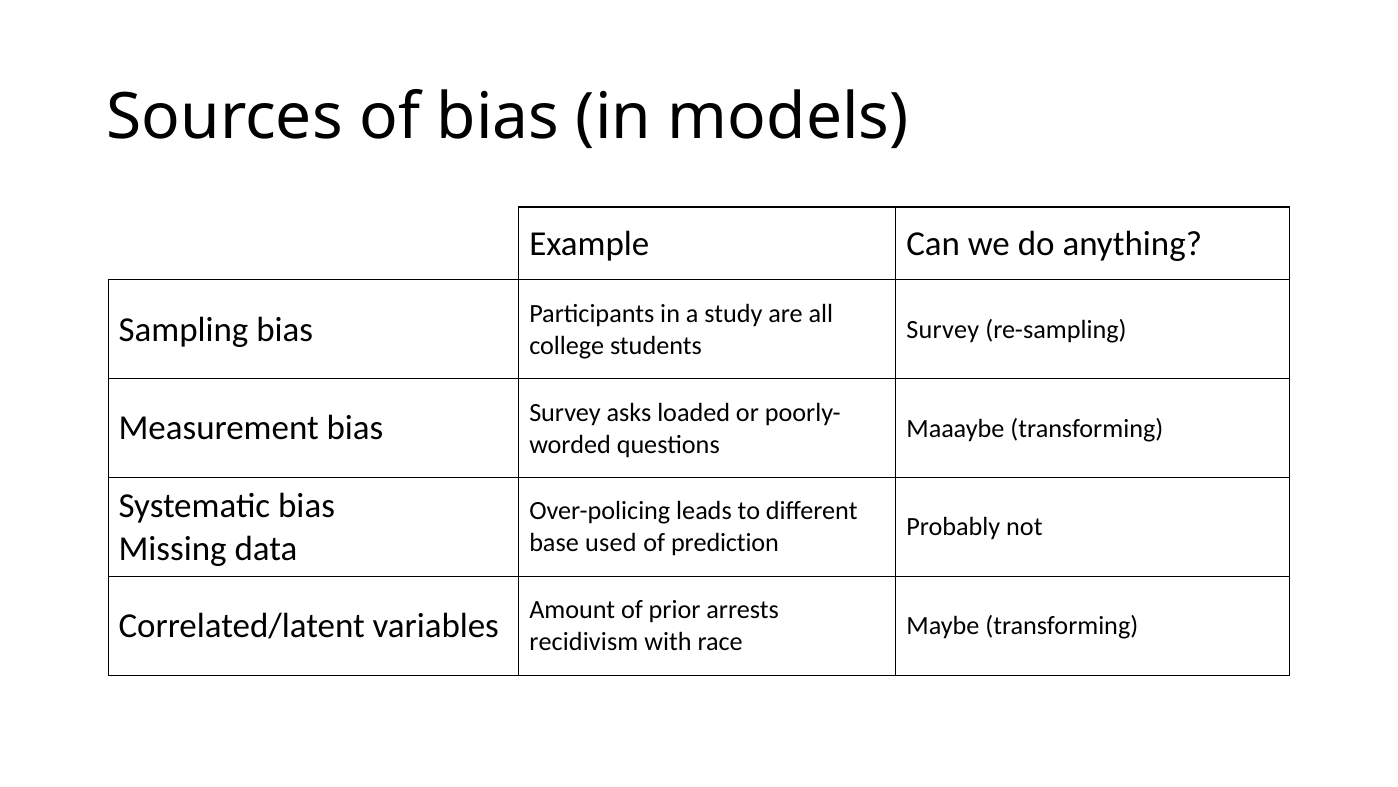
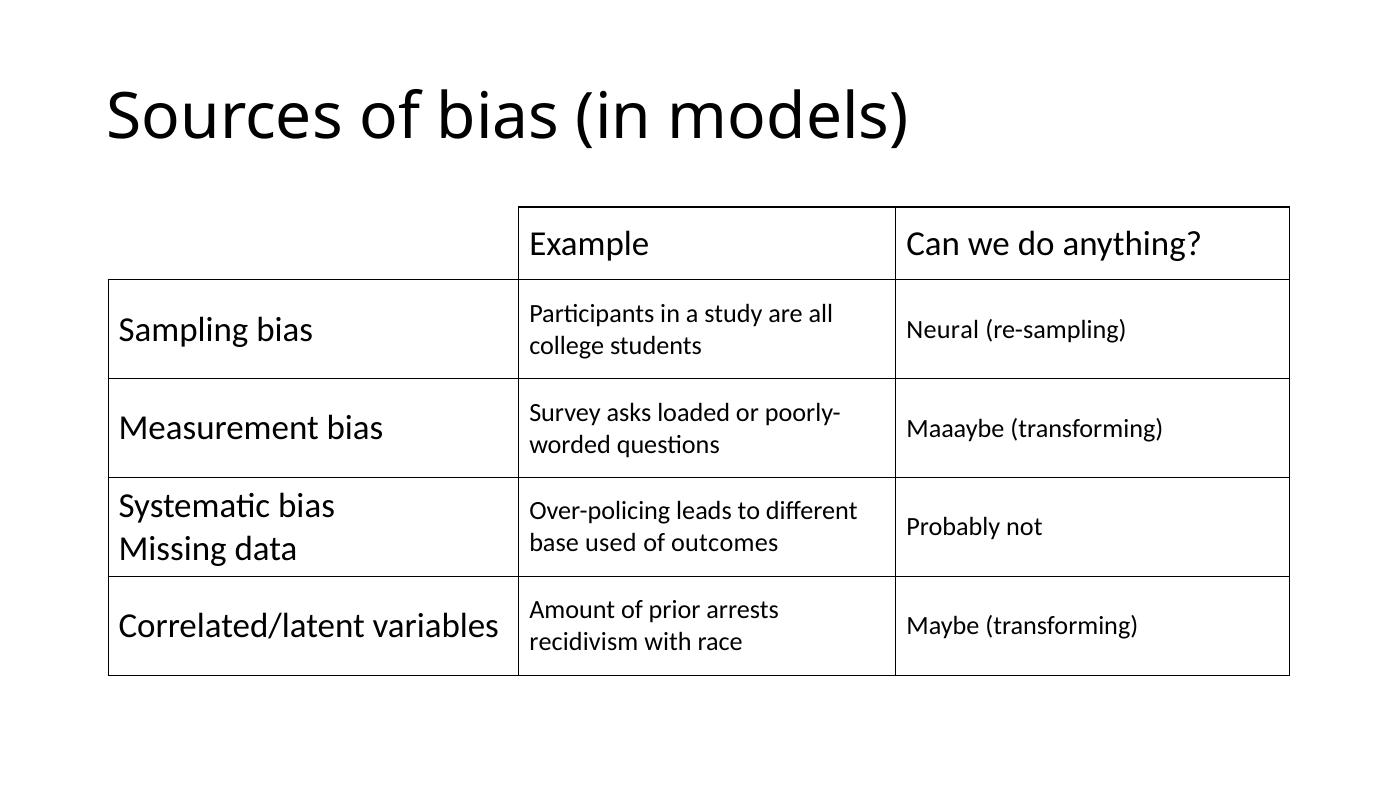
Survey: Survey -> Neural (943, 329)
prediction: prediction -> outcomes (725, 543)
